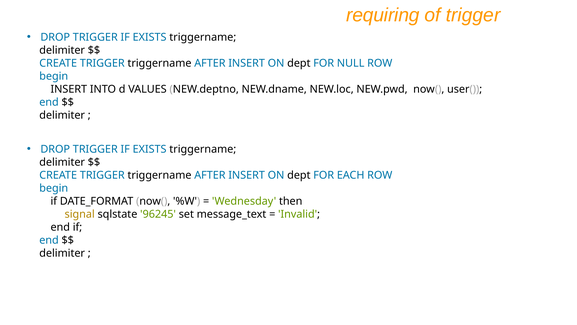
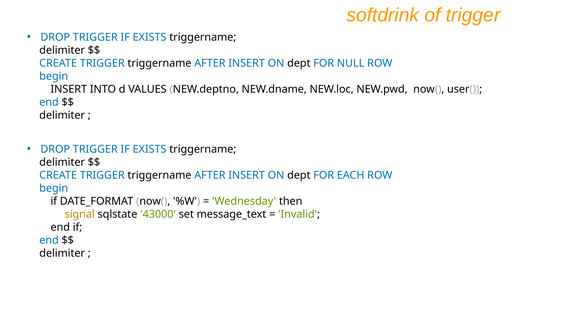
requiring: requiring -> softdrink (383, 15)
96245: 96245 -> 43000 (158, 214)
